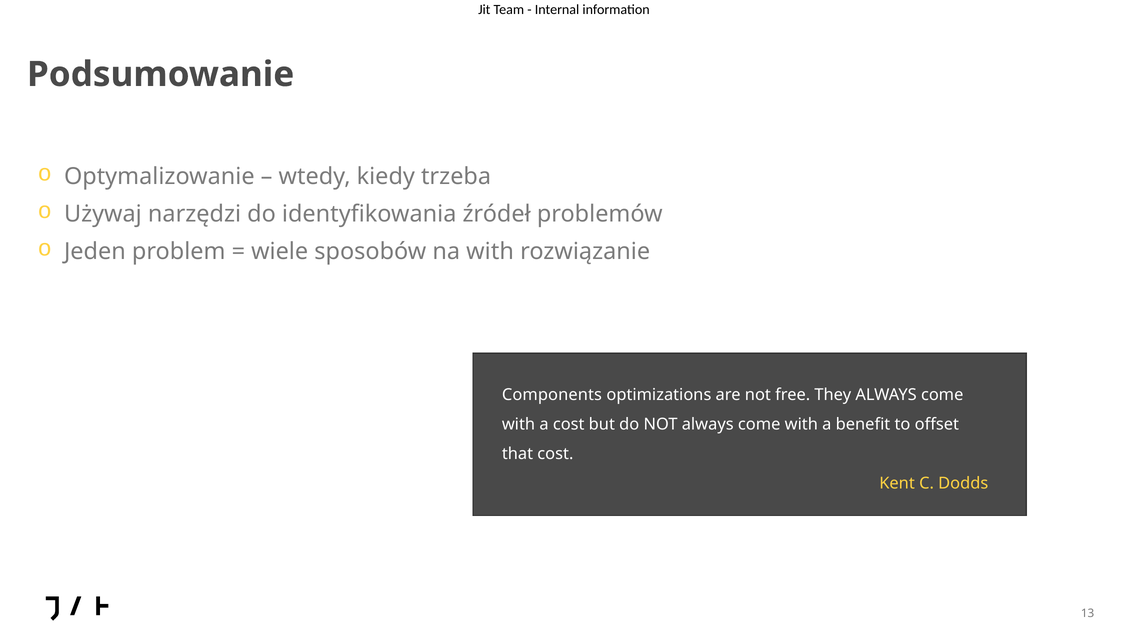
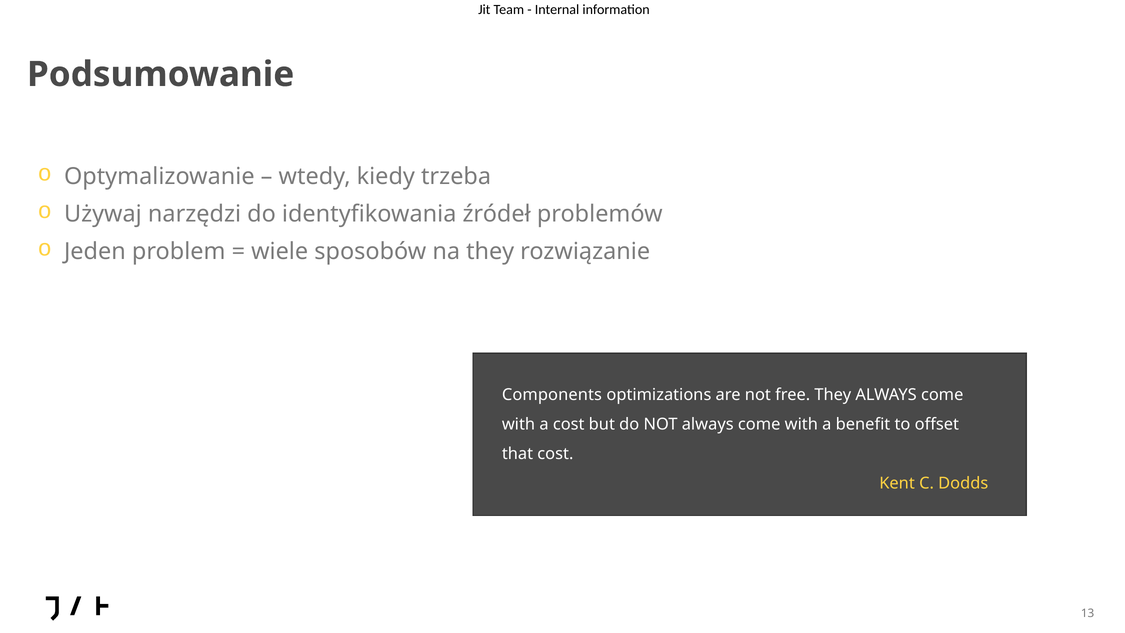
na with: with -> they (490, 251)
